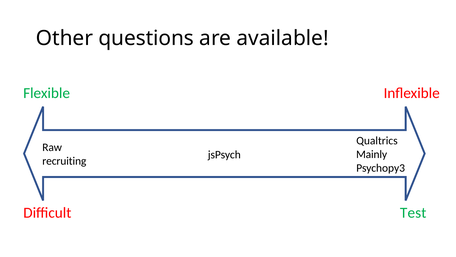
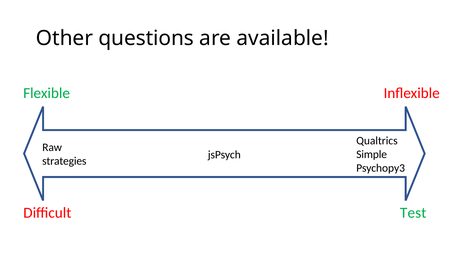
Mainly: Mainly -> Simple (372, 154)
recruiting: recruiting -> strategies (64, 161)
